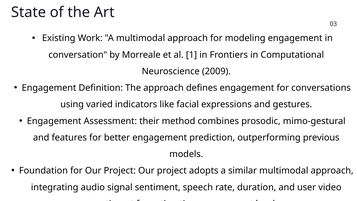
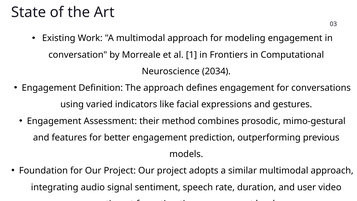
2009: 2009 -> 2034 (216, 71)
